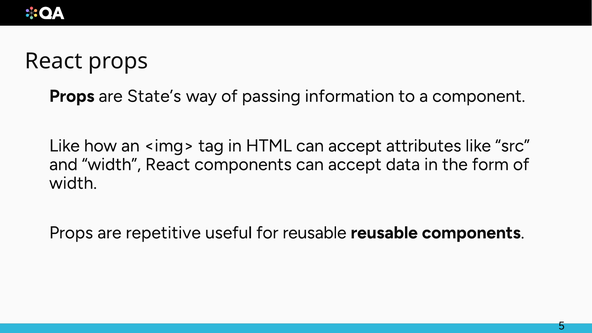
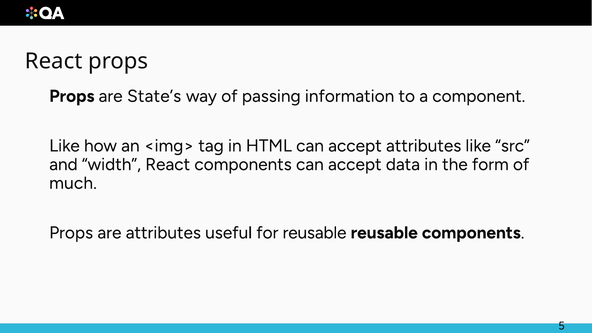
width: width -> much (73, 183)
are repetitive: repetitive -> attributes (163, 233)
